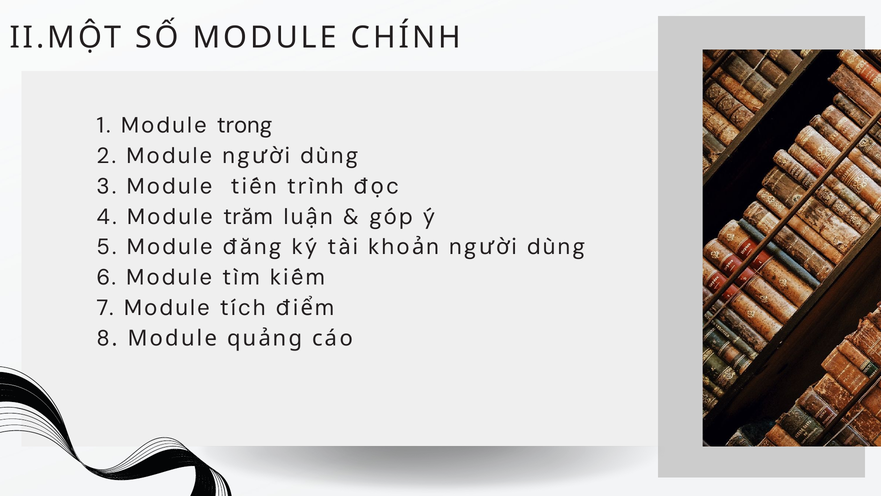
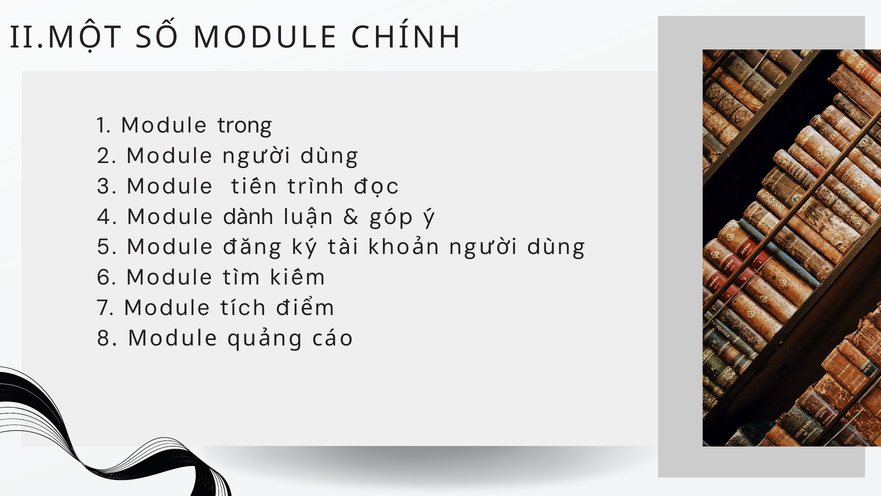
trăm: trăm -> dành (248, 217)
